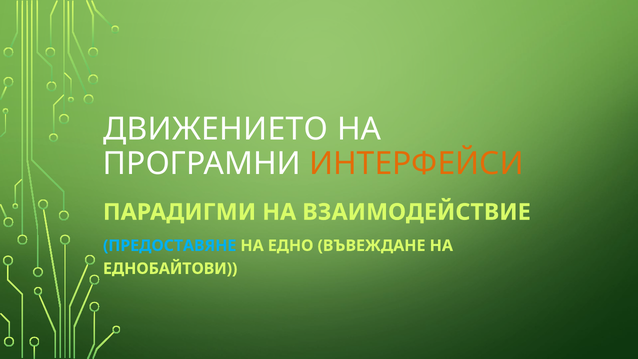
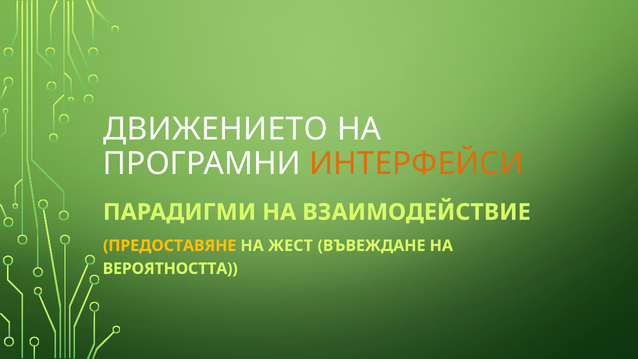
ПРЕДОСТАВЯНЕ colour: light blue -> yellow (170, 246)
ЕДНО: ЕДНО -> ЖЕСТ (290, 246)
ЕДНОБАЙТОВИ: ЕДНОБАЙТОВИ -> ВЕРОЯТНОСТТА (170, 269)
